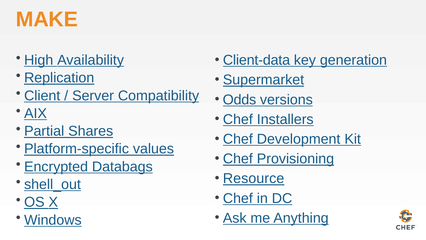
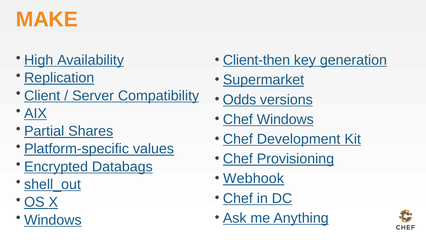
Client-data: Client-data -> Client-then (256, 60)
Chef Installers: Installers -> Windows (285, 119)
Resource: Resource -> Webhook (254, 178)
